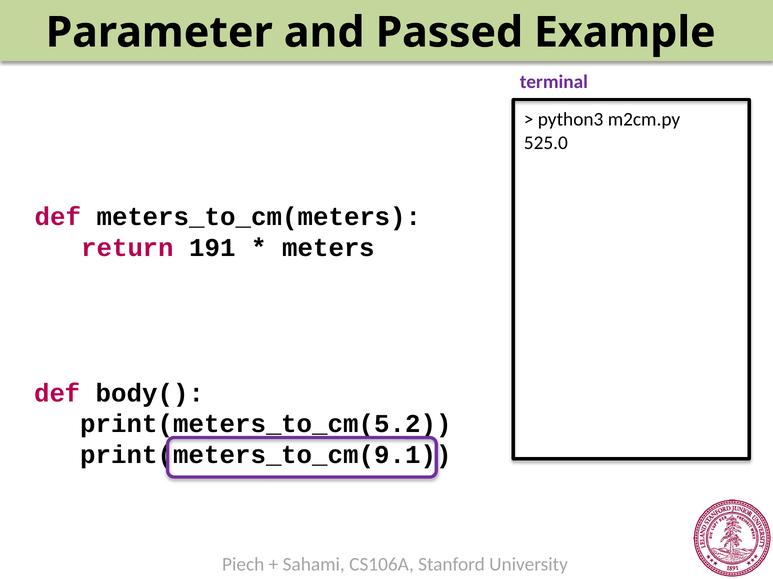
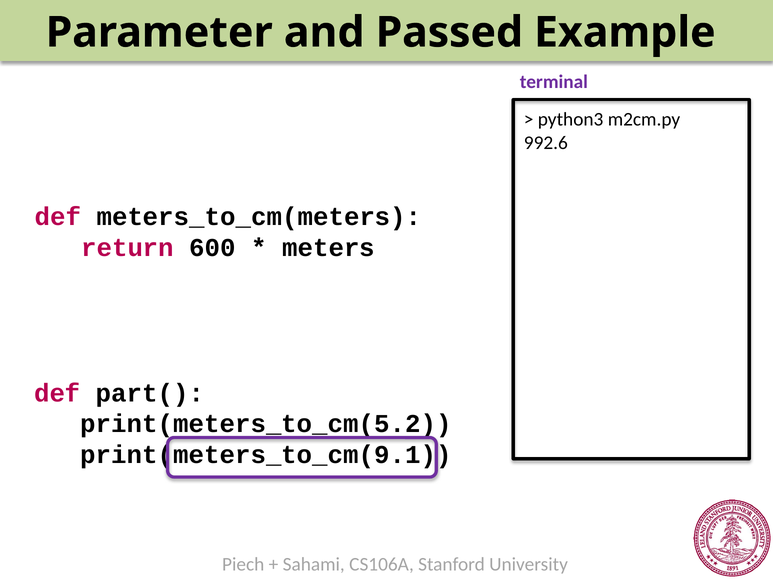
525.0: 525.0 -> 992.6 (546, 143)
191: 191 -> 600 (213, 248)
body(: body( -> part( (150, 394)
